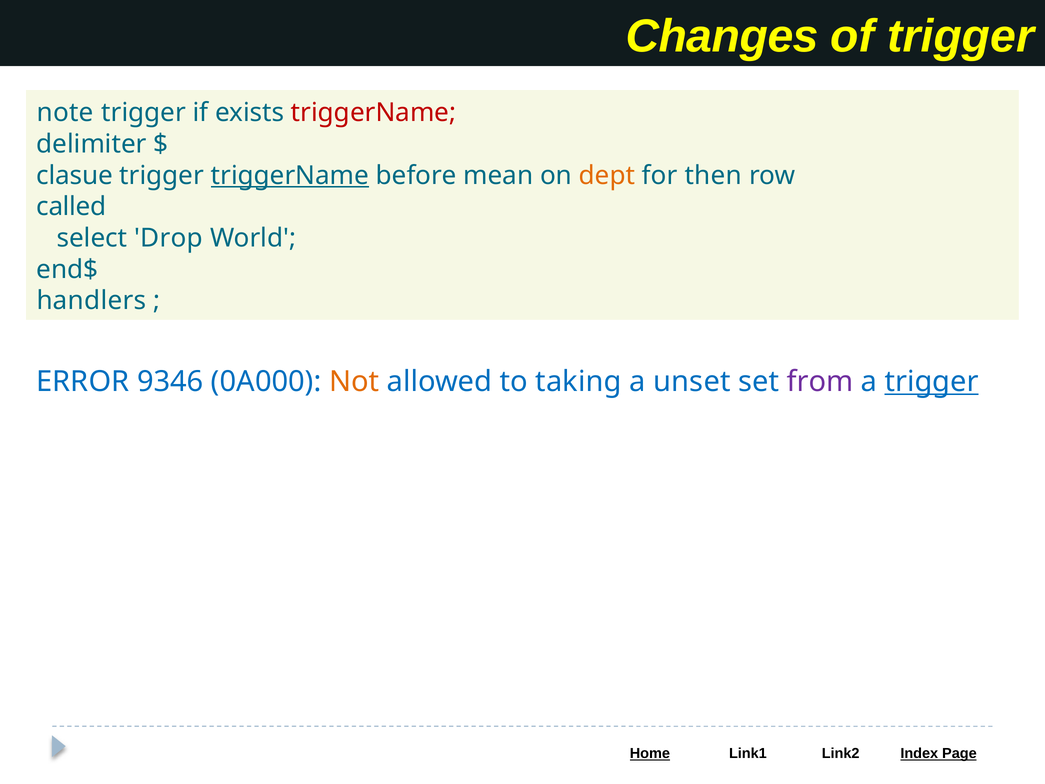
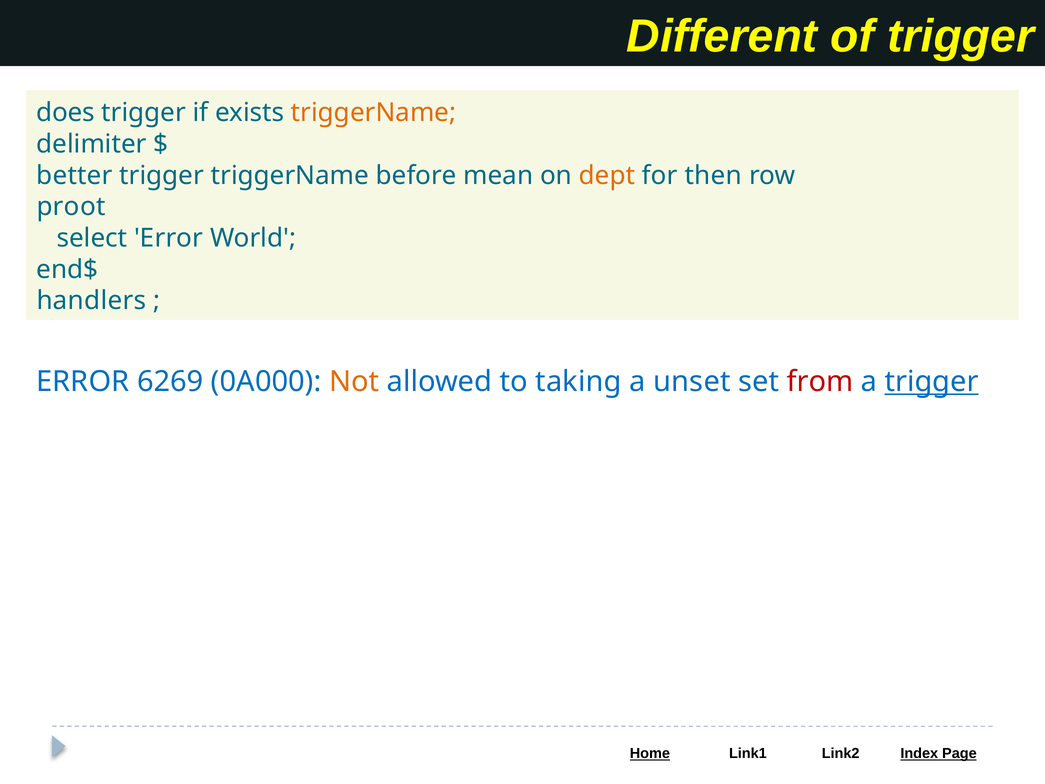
Changes: Changes -> Different (722, 36)
note: note -> does (66, 113)
triggerName colour: red -> orange (374, 113)
clasue: clasue -> better (74, 175)
triggerName underline: present -> none (290, 175)
called: called -> proot (71, 207)
select Drop: Drop -> Error (169, 238)
9346: 9346 -> 6269 (170, 382)
from colour: purple -> red (820, 382)
